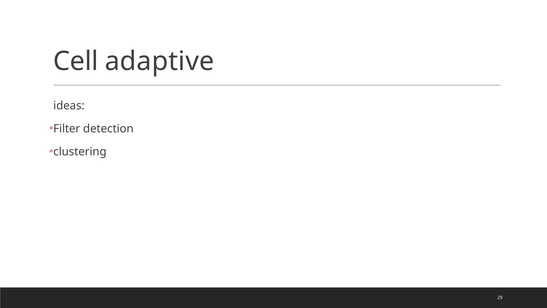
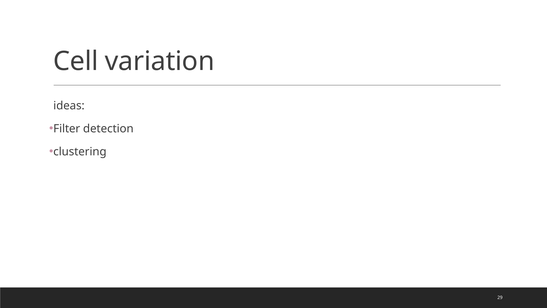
adaptive: adaptive -> variation (160, 61)
